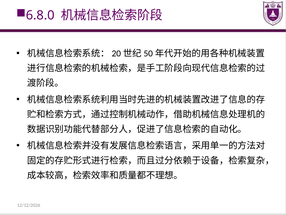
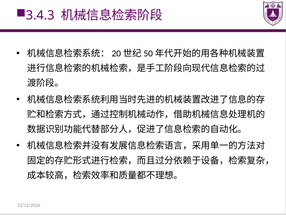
6.8.0: 6.8.0 -> 3.4.3 (40, 15)
